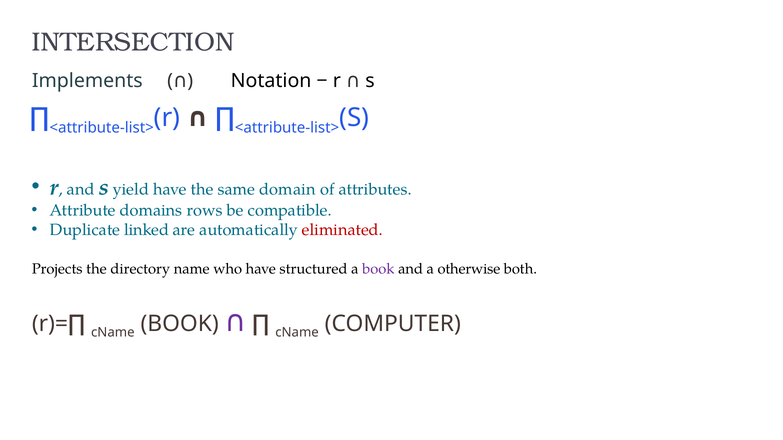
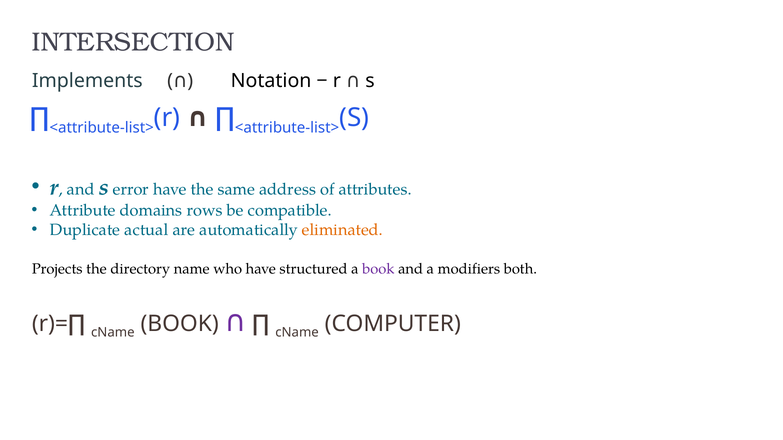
yield: yield -> error (131, 189)
domain: domain -> address (287, 189)
linked: linked -> actual (146, 230)
eliminated colour: red -> orange (342, 230)
otherwise: otherwise -> modifiers (469, 269)
